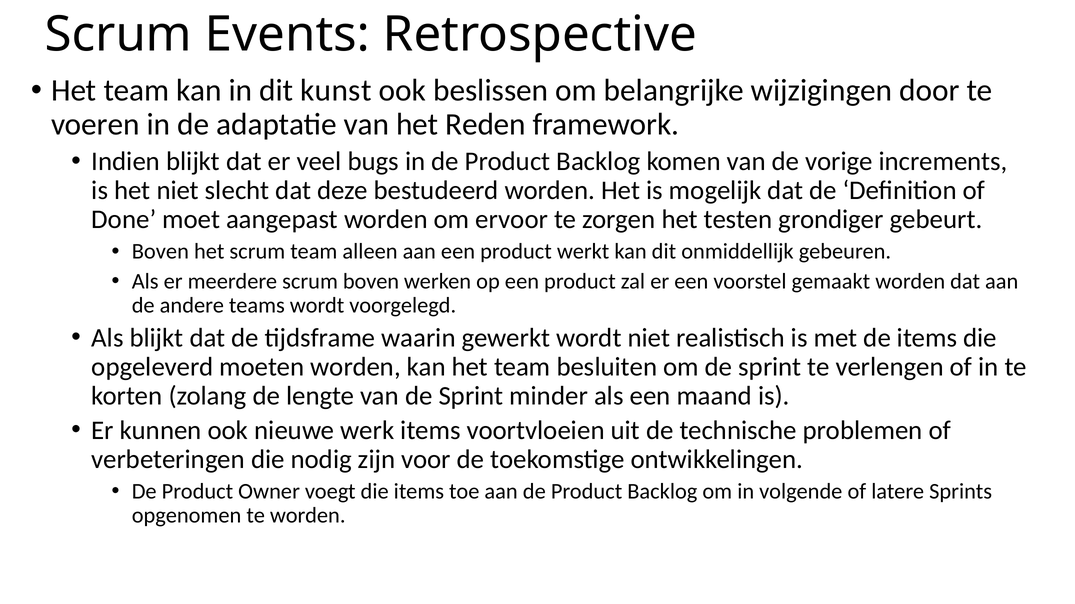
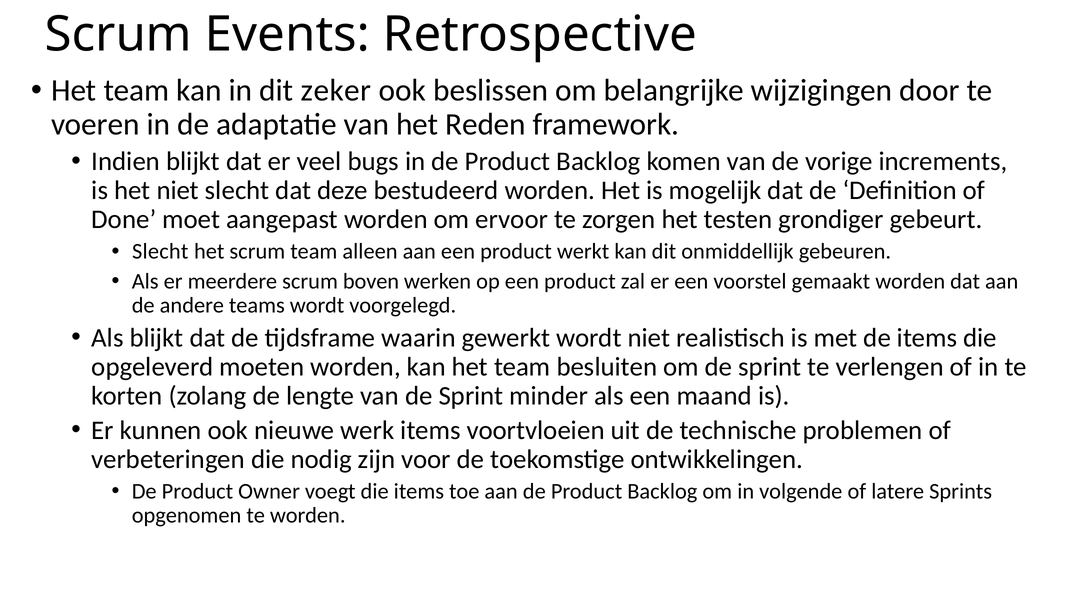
kunst: kunst -> zeker (336, 91)
Boven: Boven -> Slecht (160, 252)
